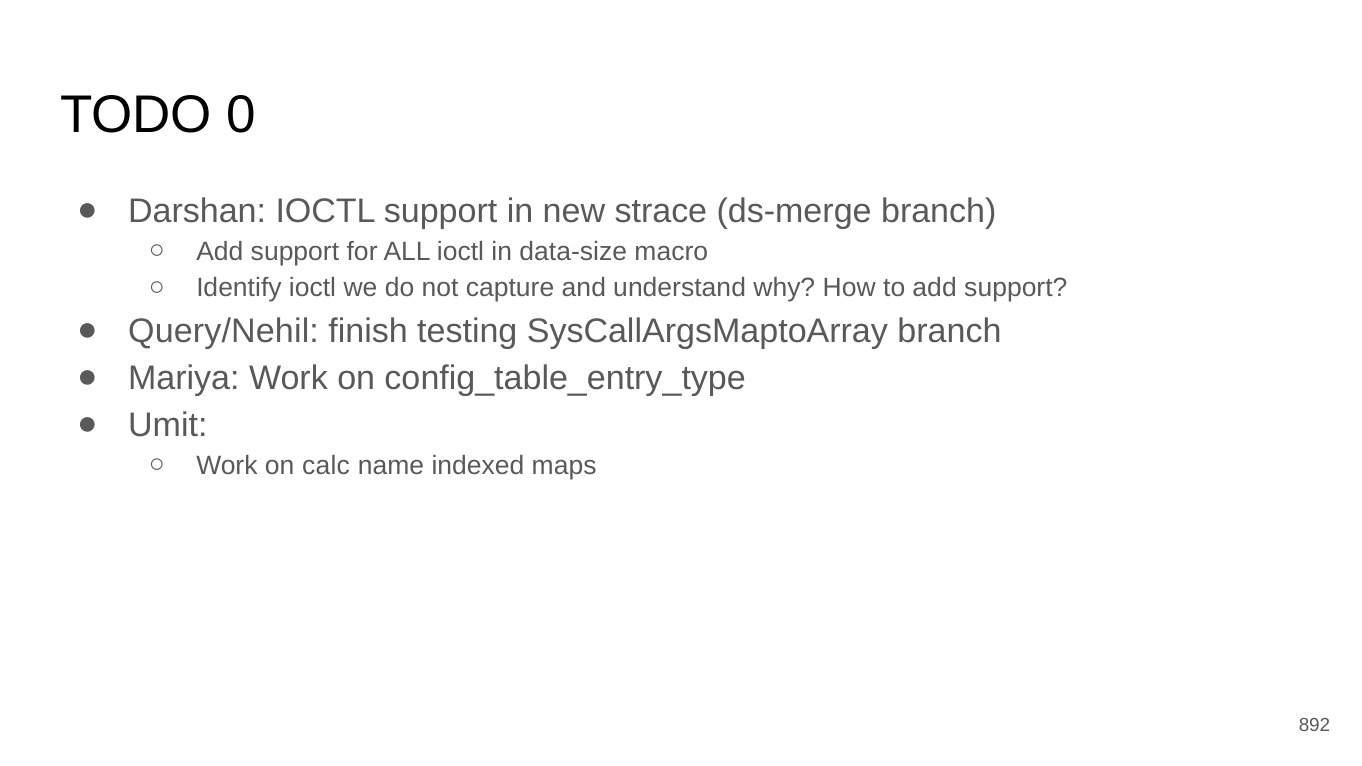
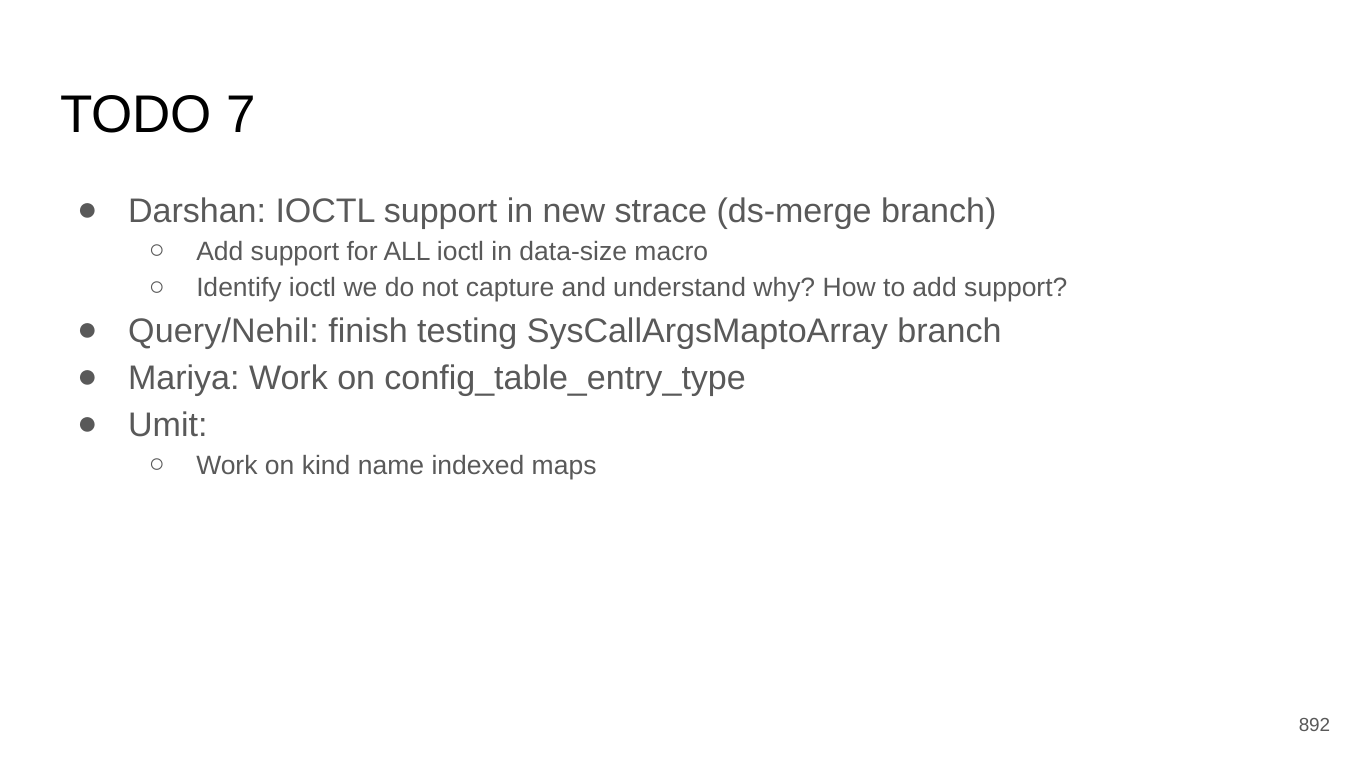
0: 0 -> 7 (241, 115)
calc: calc -> kind (326, 466)
